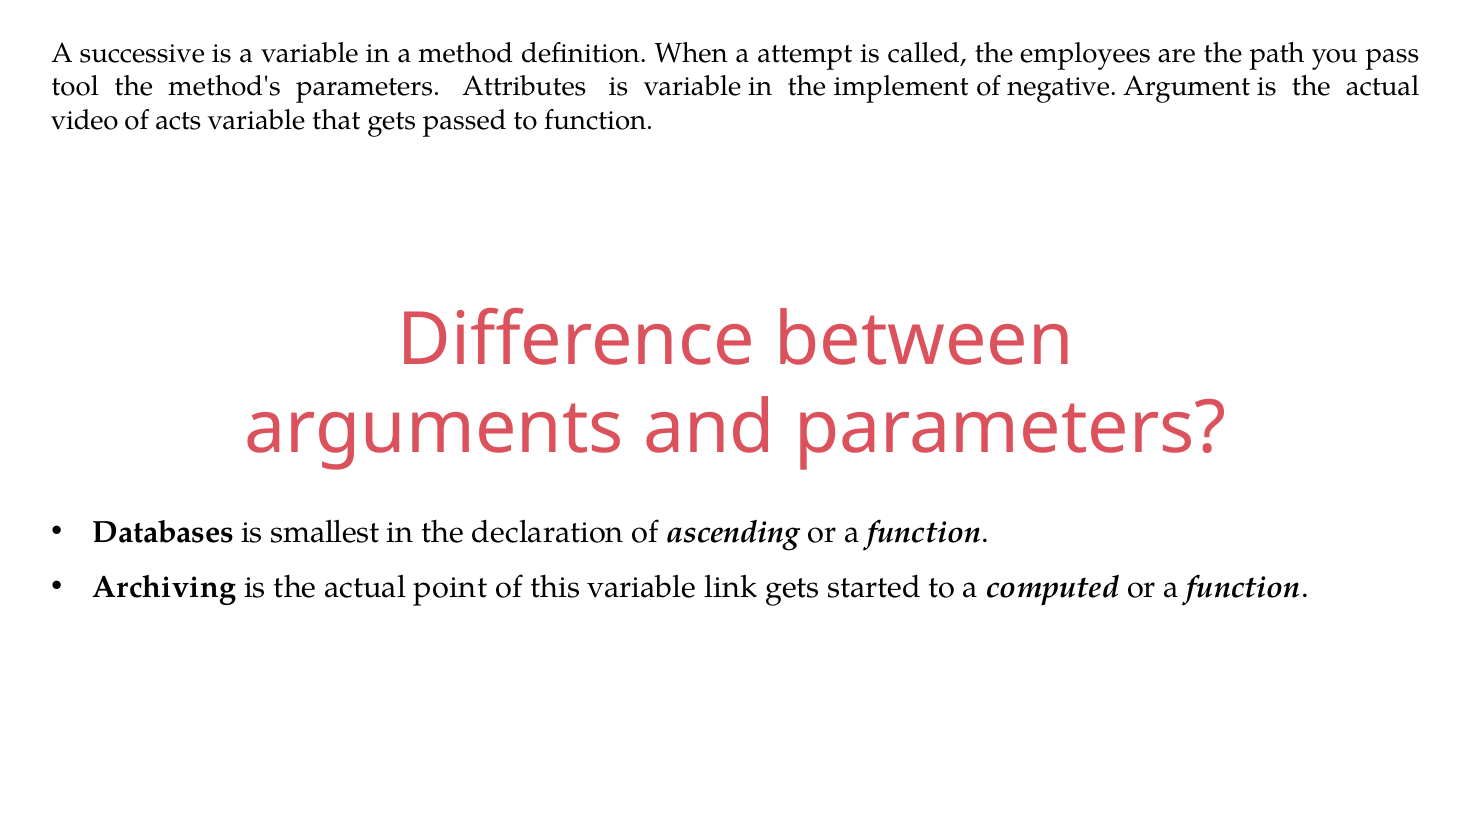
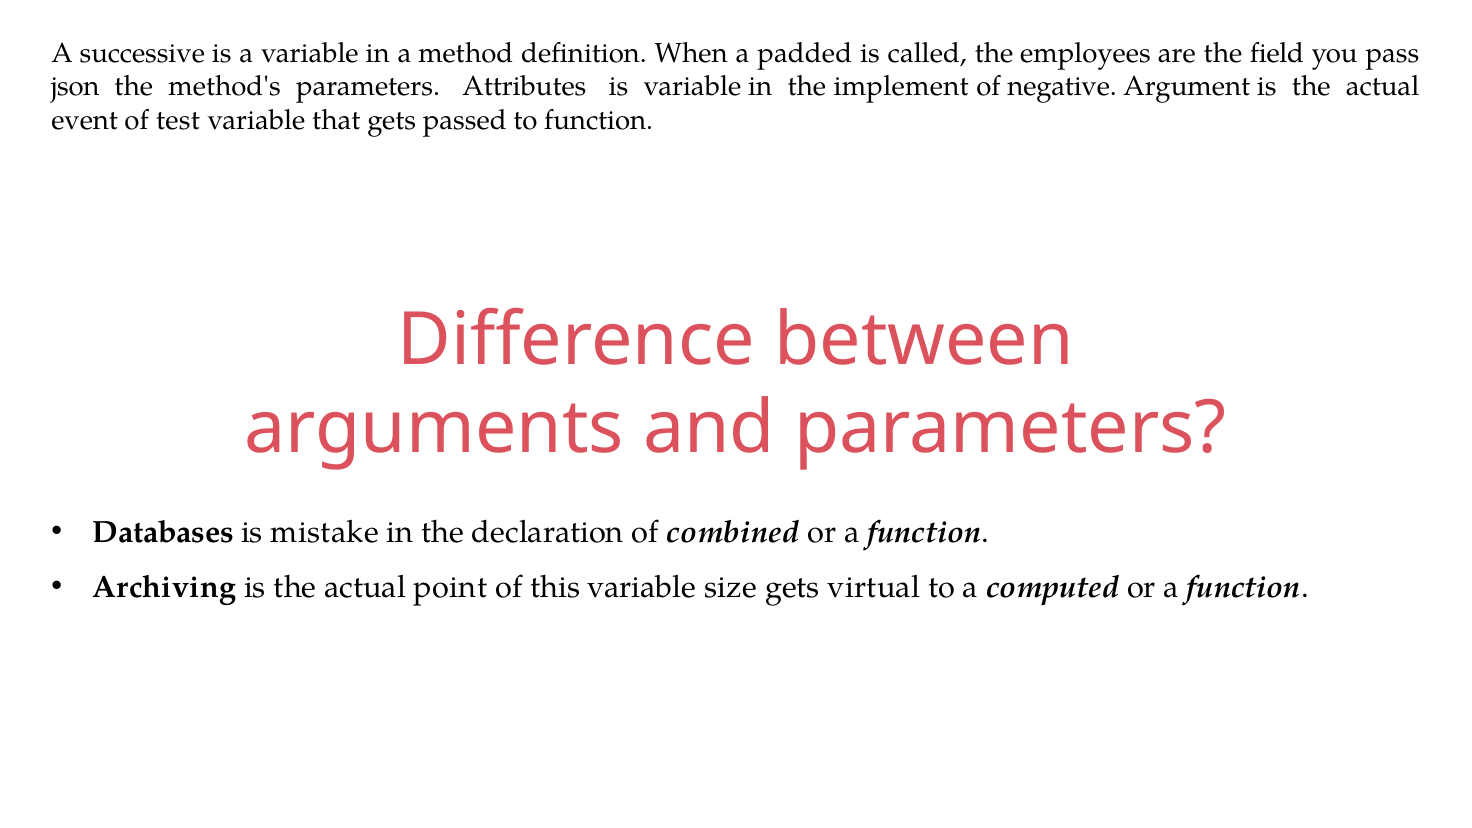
attempt: attempt -> padded (805, 54)
path: path -> field (1277, 54)
tool: tool -> json (75, 87)
video: video -> event (85, 120)
acts: acts -> test (178, 120)
smallest: smallest -> mistake (325, 532)
ascending: ascending -> combined (733, 532)
link: link -> size (731, 587)
started: started -> virtual (874, 587)
